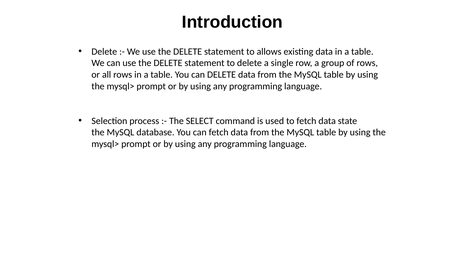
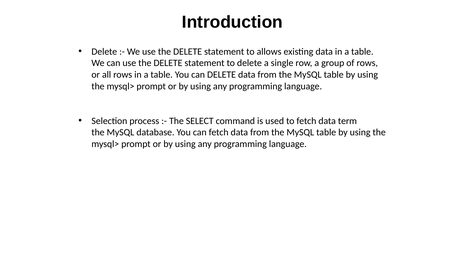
state: state -> term (347, 121)
